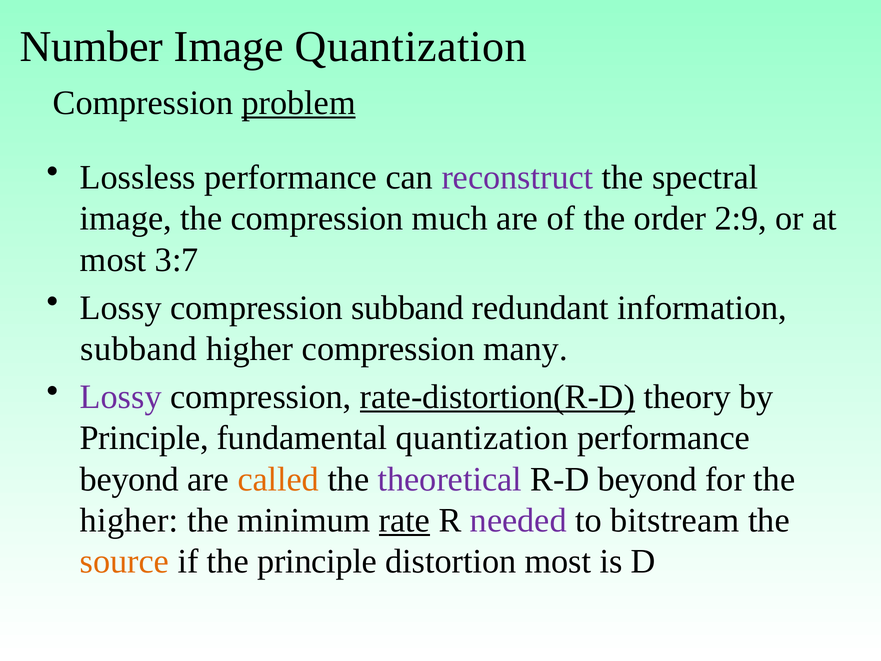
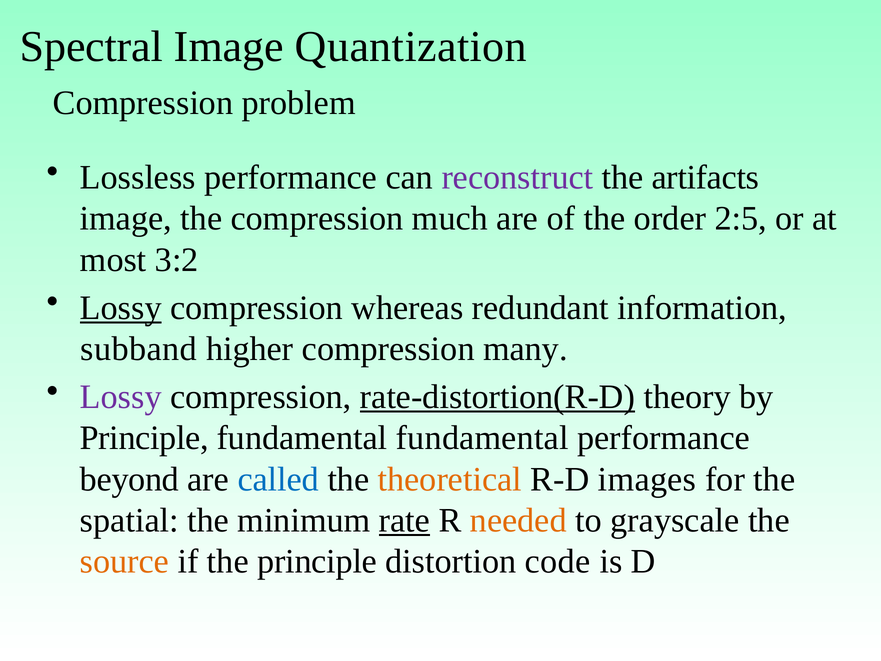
Number: Number -> Spectral (91, 47)
problem underline: present -> none (299, 103)
spectral: spectral -> artifacts (705, 177)
2:9: 2:9 -> 2:5 (741, 218)
3:7: 3:7 -> 3:2 (177, 260)
Lossy underline: none -> present (121, 308)
compression subband: subband -> whereas (407, 308)
fundamental quantization: quantization -> fundamental (482, 438)
called colour: orange -> blue (278, 479)
theoretical colour: purple -> orange (450, 479)
R-D beyond: beyond -> images (647, 479)
higher: higher -> spatial (129, 520)
needed colour: purple -> orange (518, 520)
bitstream: bitstream -> grayscale (675, 520)
distortion most: most -> code (558, 561)
